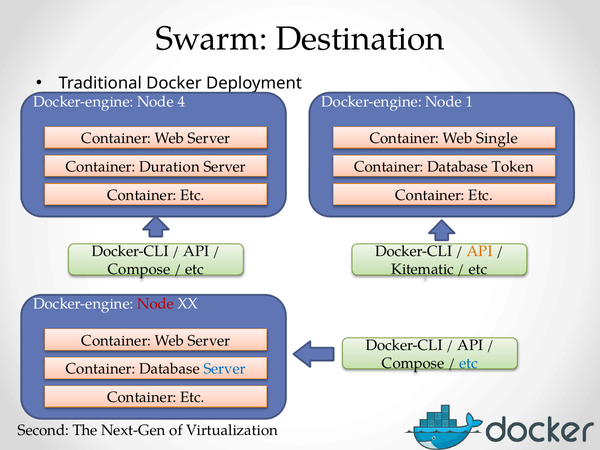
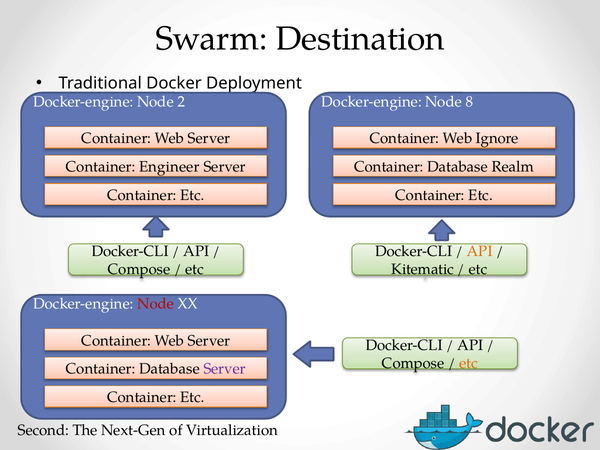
4: 4 -> 2 (181, 102)
1: 1 -> 8 (470, 102)
Single: Single -> Ignore (497, 138)
Duration: Duration -> Engineer (169, 167)
Token: Token -> Realm (513, 167)
etc colour: blue -> orange (468, 363)
Server colour: blue -> purple (225, 369)
